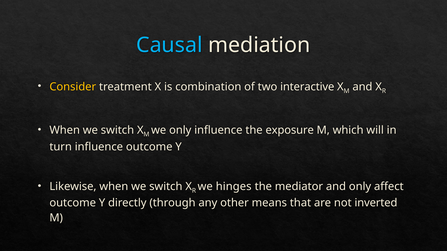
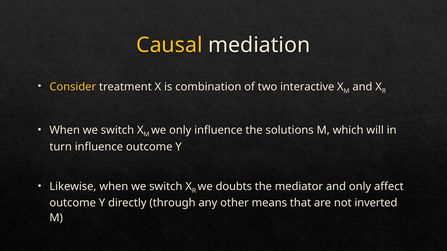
Causal colour: light blue -> yellow (169, 45)
exposure: exposure -> solutions (290, 130)
hinges: hinges -> doubts (234, 187)
